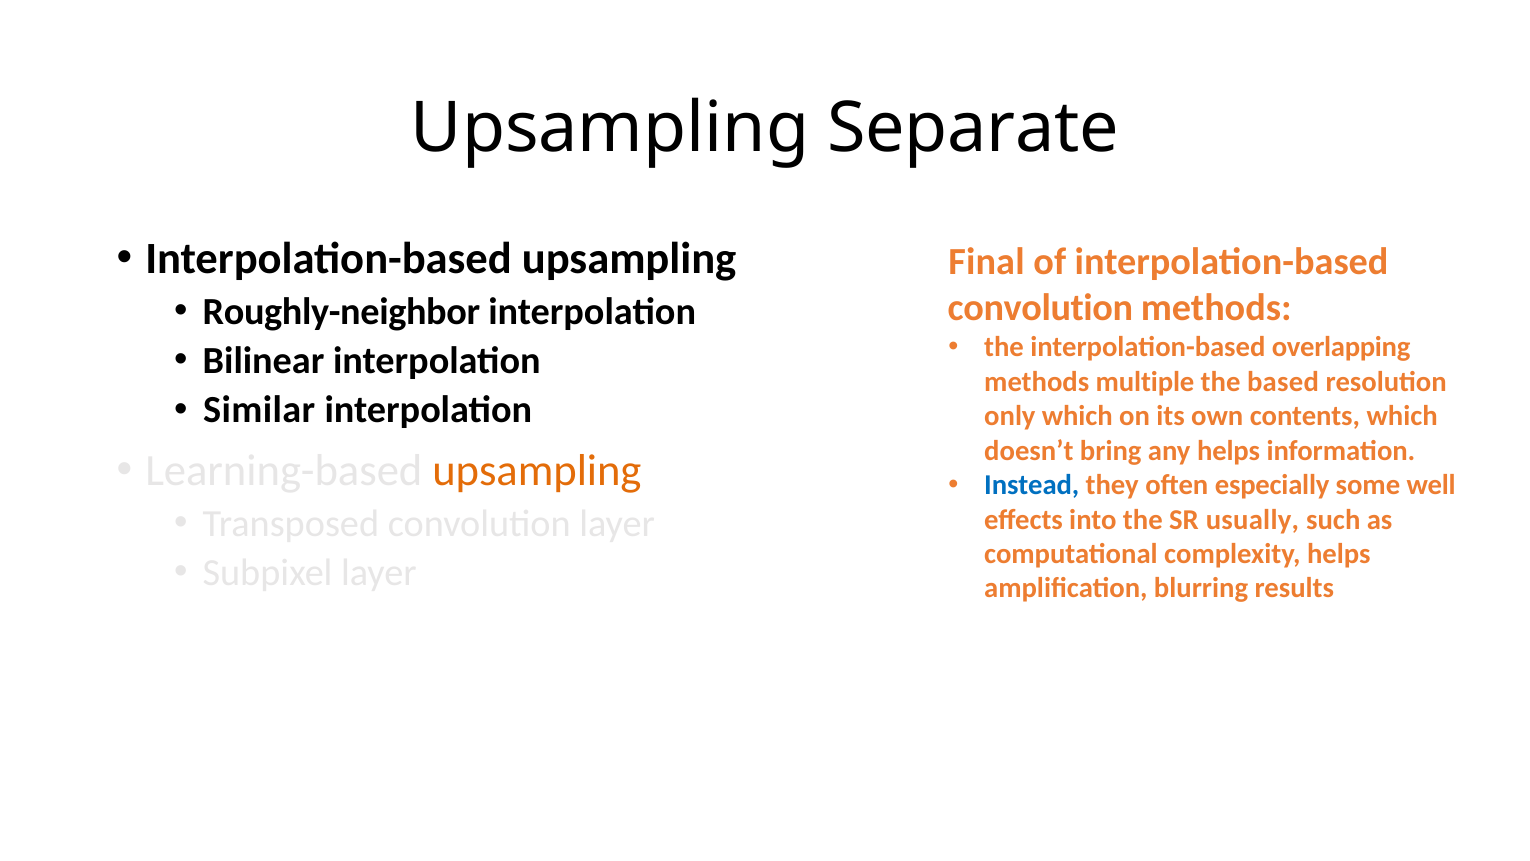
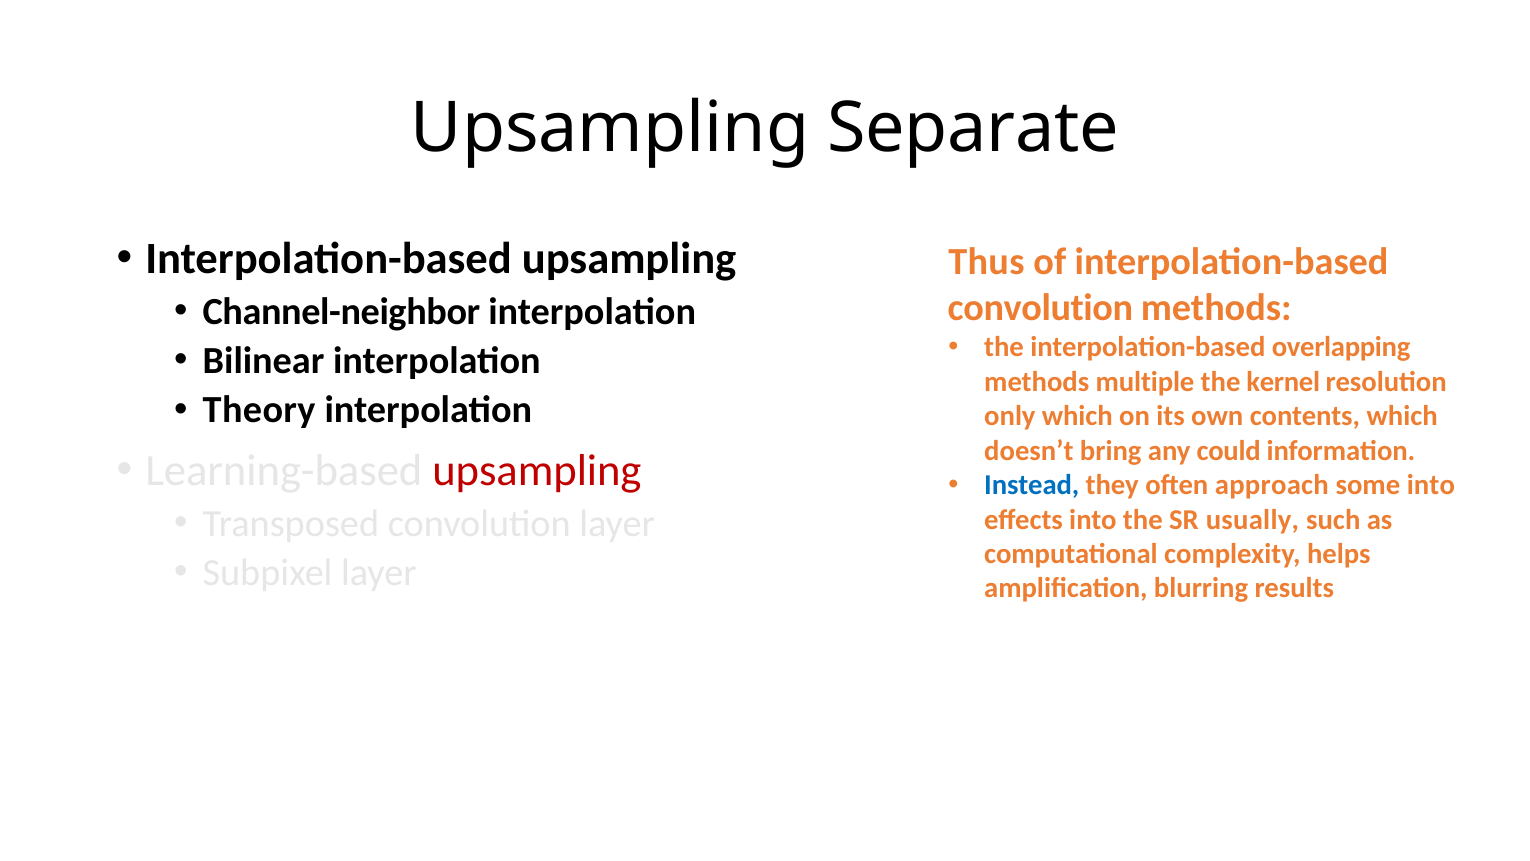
Final: Final -> Thus (986, 262)
Roughly-neighbor: Roughly-neighbor -> Channel-neighbor (341, 311)
based: based -> kernel (1283, 382)
Similar: Similar -> Theory (259, 410)
any helps: helps -> could (1229, 451)
upsampling colour: orange -> red (537, 471)
especially: especially -> approach (1272, 485)
some well: well -> into (1431, 485)
